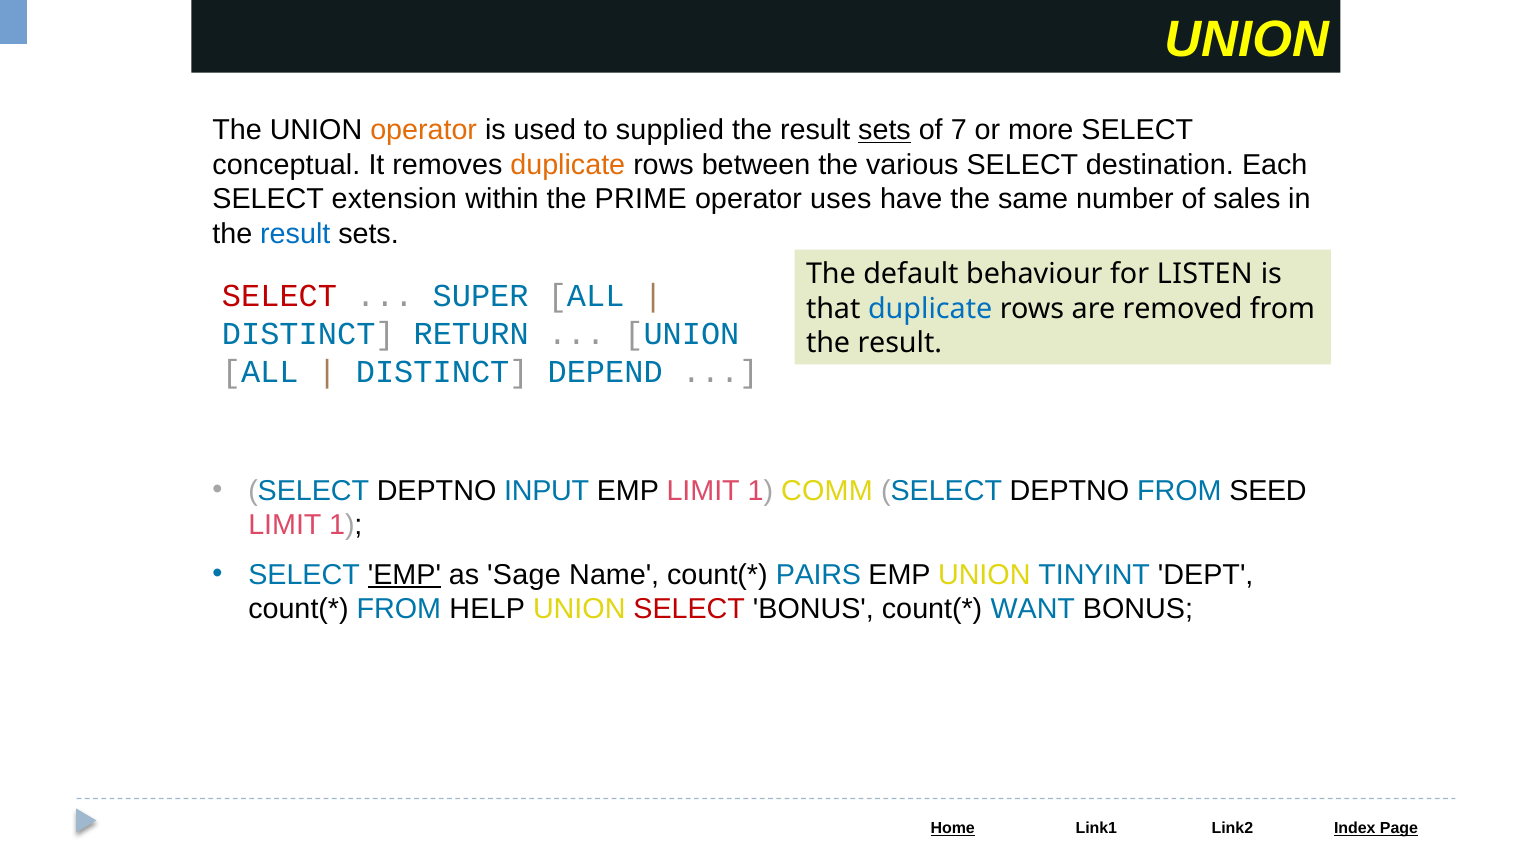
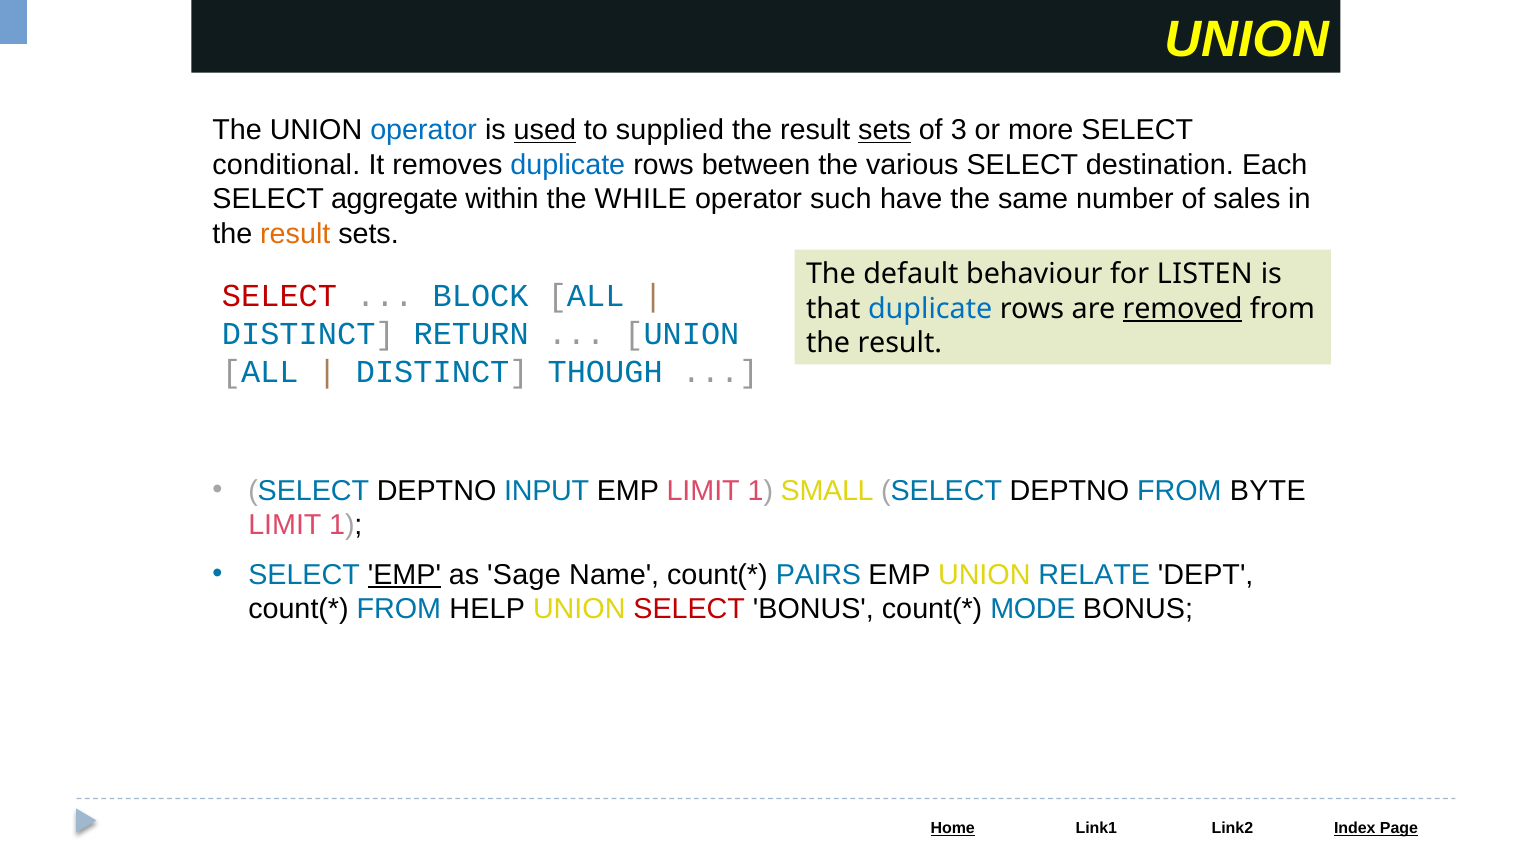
operator colour: orange -> blue (424, 130)
used underline: none -> present (545, 130)
7: 7 -> 3 (959, 130)
conceptual: conceptual -> conditional (286, 165)
duplicate colour: orange -> blue (568, 165)
extension: extension -> aggregate (395, 199)
PRIME: PRIME -> WHILE (641, 199)
uses: uses -> such (841, 199)
result colour: blue -> orange (295, 234)
SUPER: SUPER -> BLOCK (481, 295)
removed underline: none -> present (1183, 309)
DEPEND: DEPEND -> THOUGH (605, 372)
COMM: COMM -> SMALL (827, 491)
SEED: SEED -> BYTE (1268, 491)
TINYINT: TINYINT -> RELATE (1094, 575)
WANT: WANT -> MODE (1033, 609)
